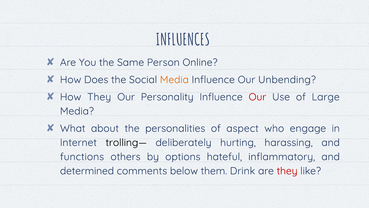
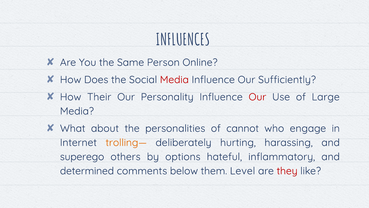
Media colour: orange -> red (174, 80)
Unbending: Unbending -> Sufficiently (287, 80)
How They: They -> Their (99, 97)
aspect: aspect -> cannot (243, 128)
trolling— colour: black -> orange (126, 142)
functions: functions -> superego (82, 156)
Drink: Drink -> Level (243, 171)
